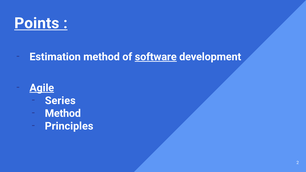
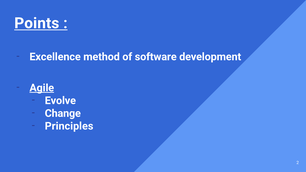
Estimation: Estimation -> Excellence (55, 57)
software underline: present -> none (156, 57)
Series: Series -> Evolve (60, 101)
Method: Method -> Change (63, 113)
